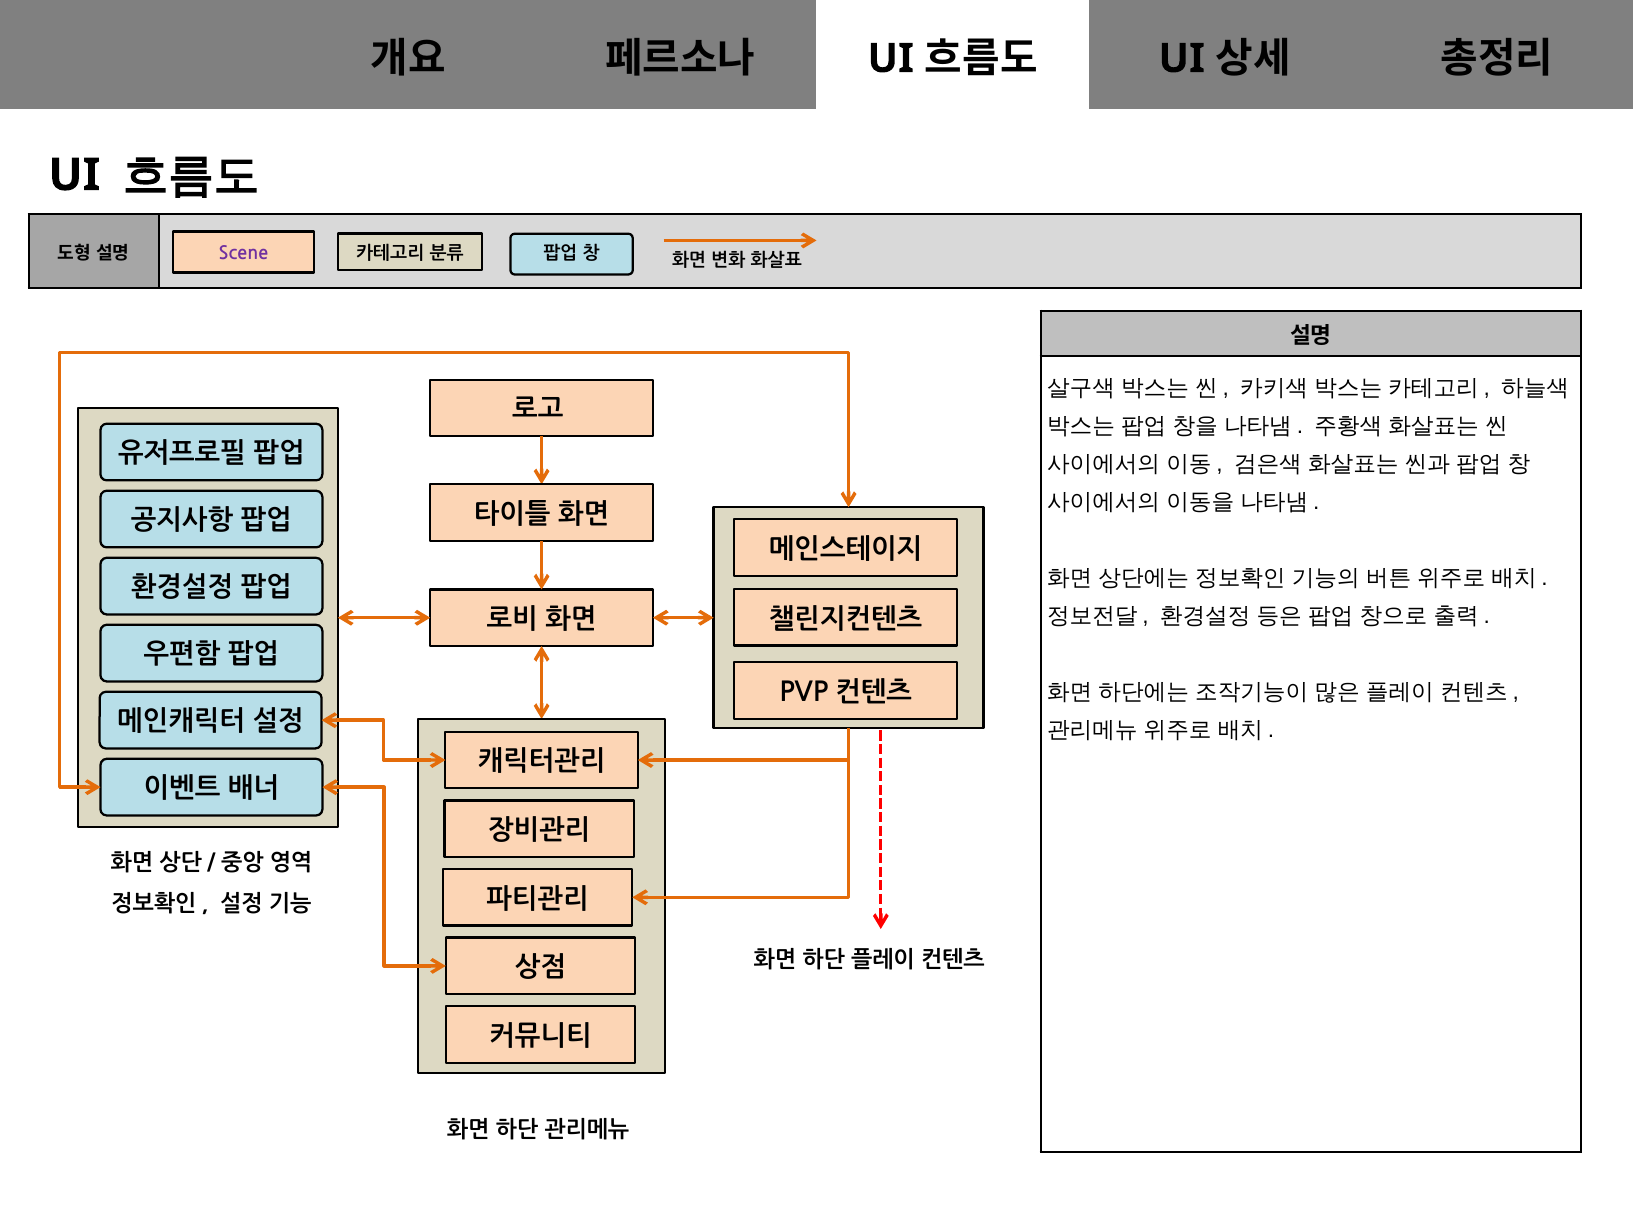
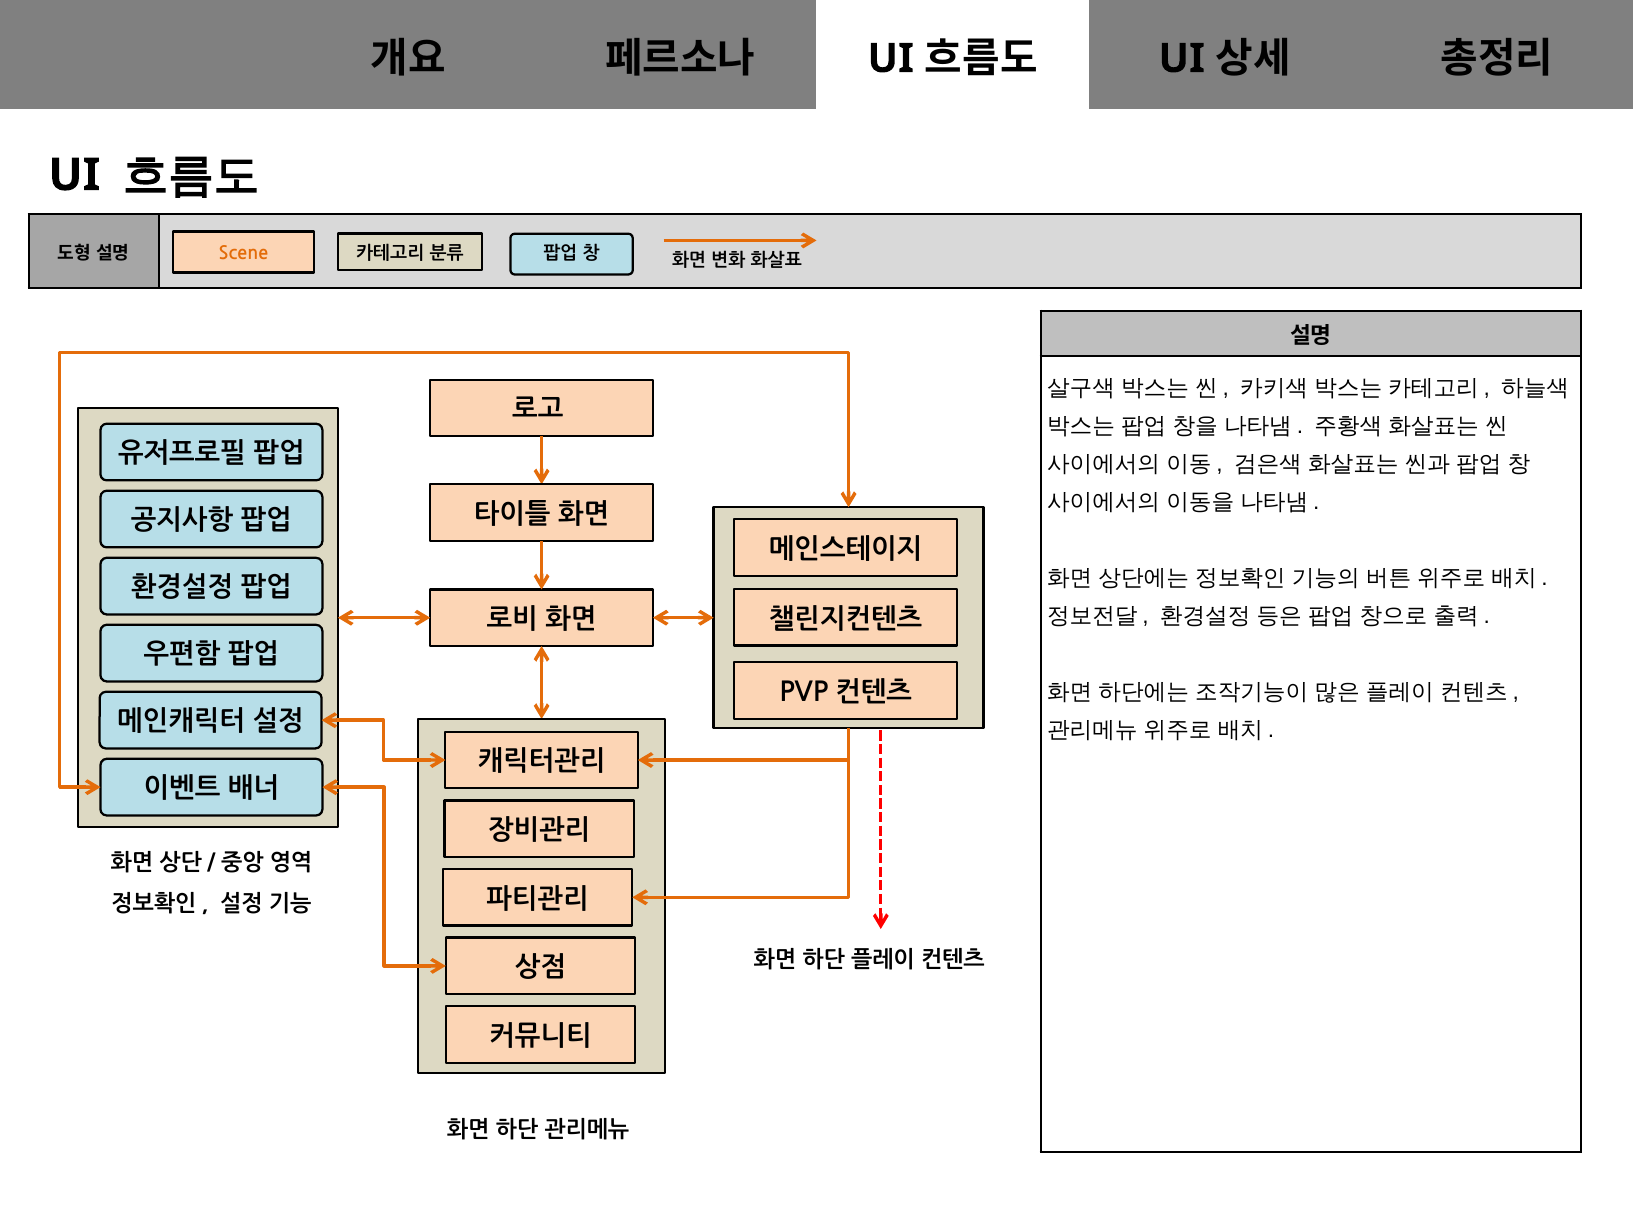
Scene colour: purple -> orange (243, 253)
